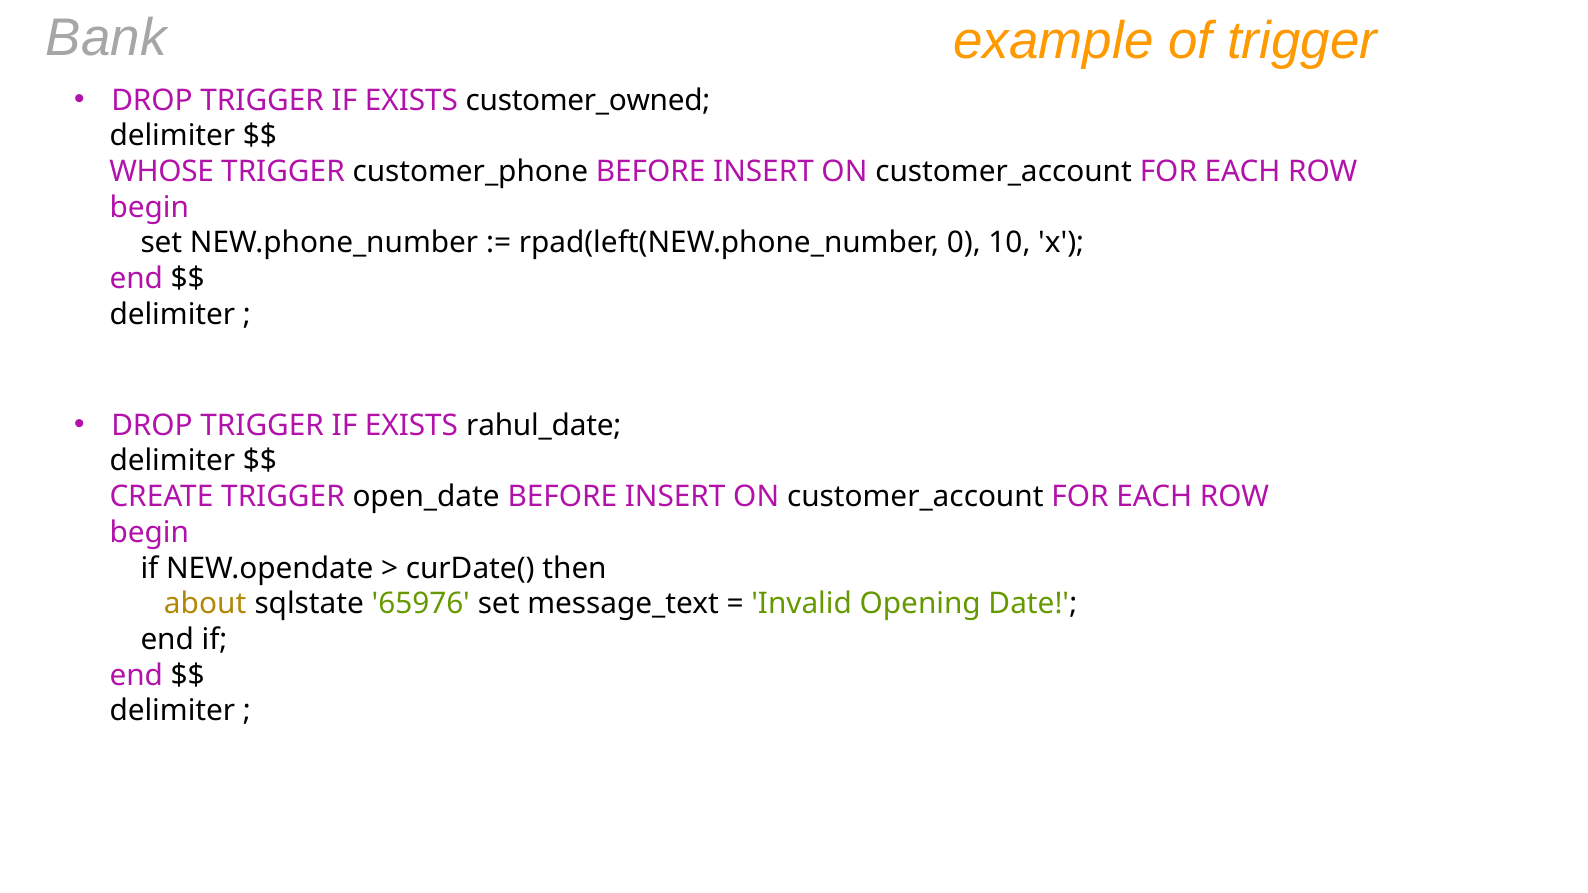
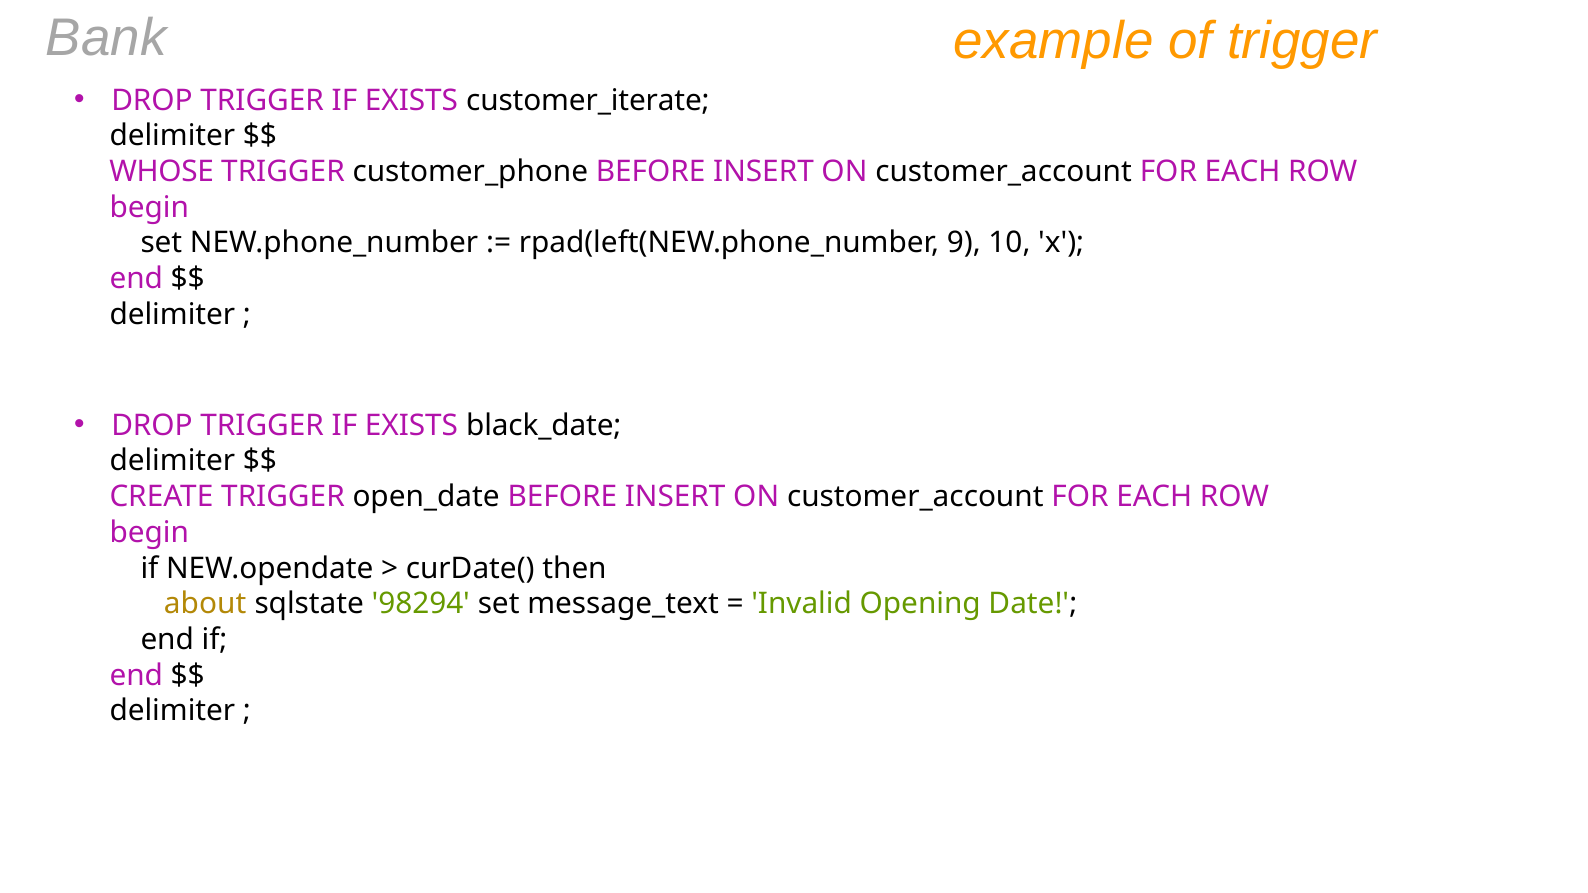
customer_owned: customer_owned -> customer_iterate (588, 100)
0: 0 -> 9 (964, 243)
rahul_date: rahul_date -> black_date (544, 425)
65976: 65976 -> 98294 (421, 604)
